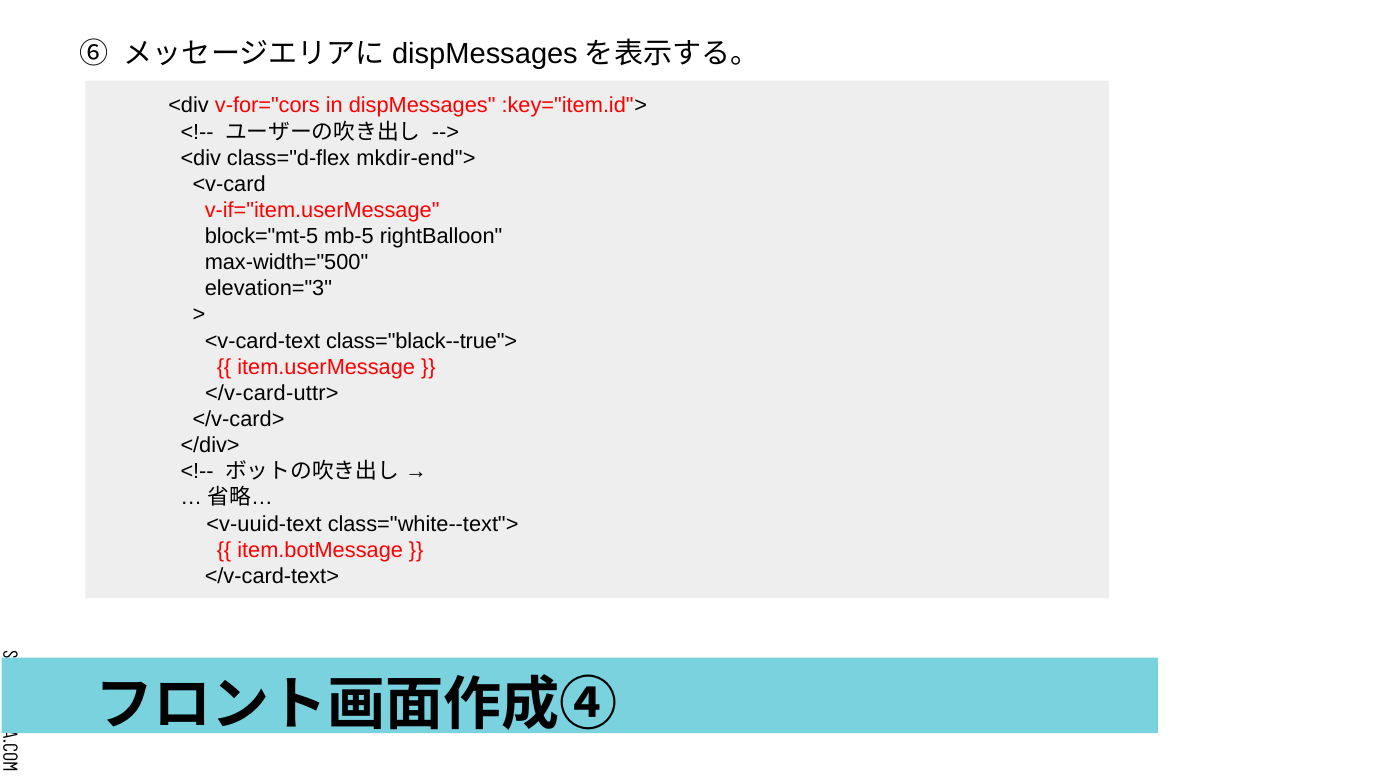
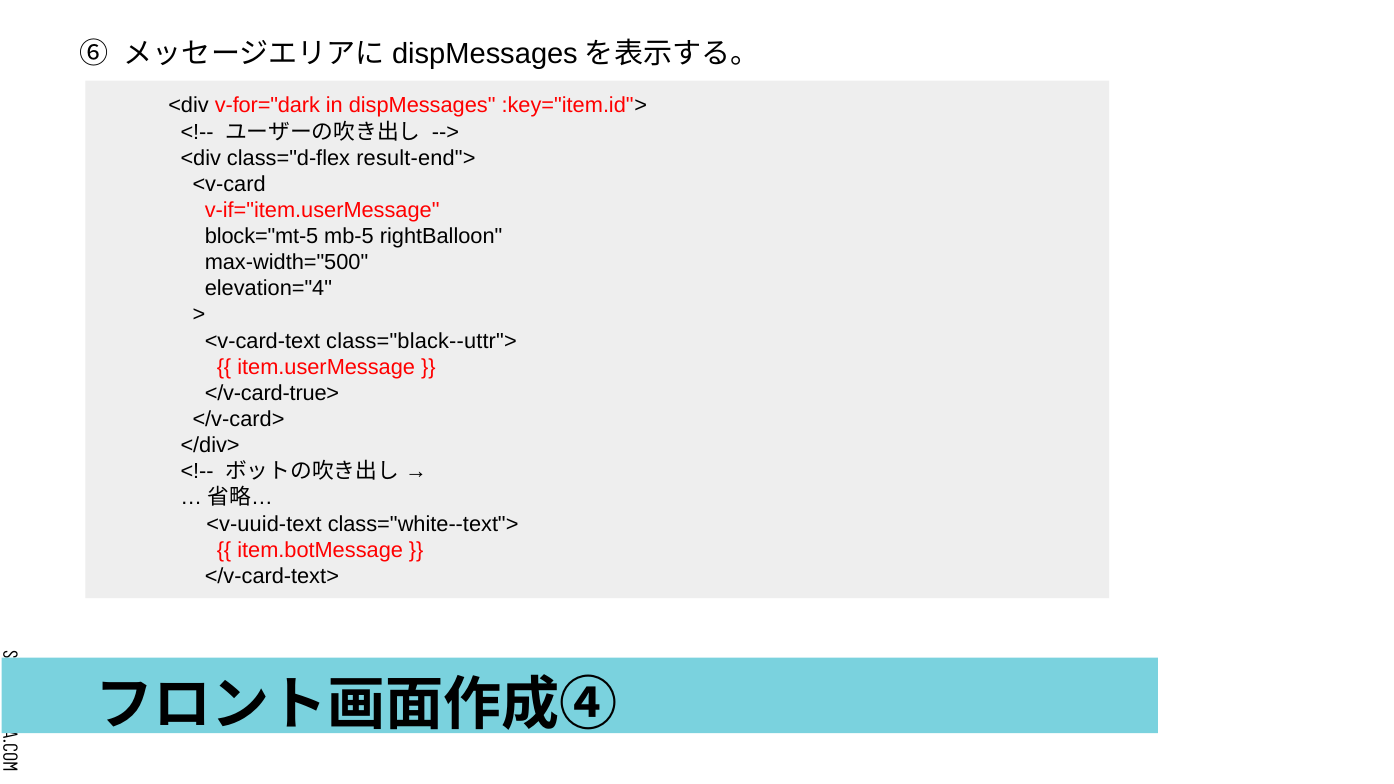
v-for="cors: v-for="cors -> v-for="dark (267, 106)
mkdir-end">: mkdir-end"> -> result-end"> (416, 158)
elevation="3: elevation="3 -> elevation="4 (268, 289)
class="black--true">: class="black--true"> -> class="black--uttr"> (421, 341)
</v-card-uttr>: </v-card-uttr> -> </v-card-true> (272, 393)
